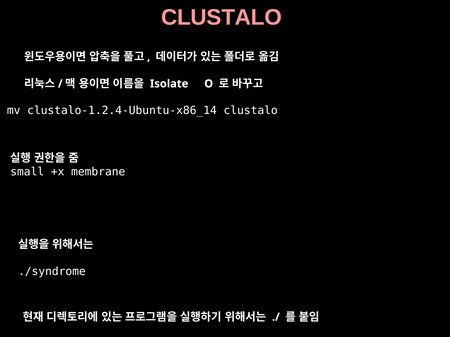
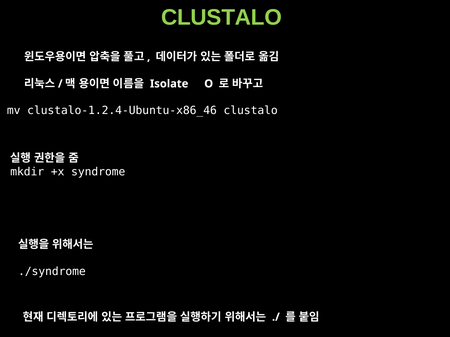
CLUSTALO colour: pink -> light green (222, 17)
clustalo-1.2.4-Ubuntu-x86_14: clustalo-1.2.4-Ubuntu-x86_14 -> clustalo-1.2.4-Ubuntu-x86_46 (122, 111)
small: small -> mkdir (27, 172)
membrane: membrane -> syndrome (98, 172)
